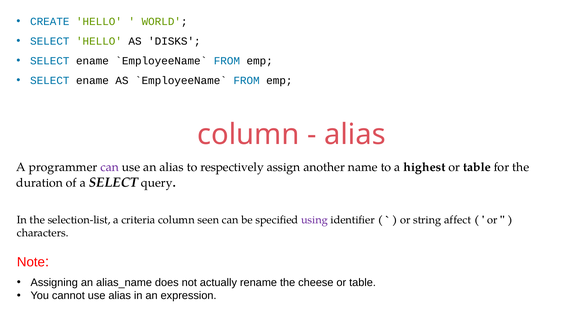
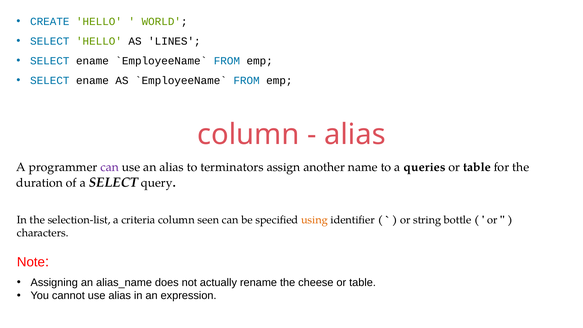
DISKS: DISKS -> LINES (174, 41)
respectively: respectively -> terminators (232, 167)
highest: highest -> queries (425, 167)
using colour: purple -> orange (314, 220)
affect: affect -> bottle (458, 220)
